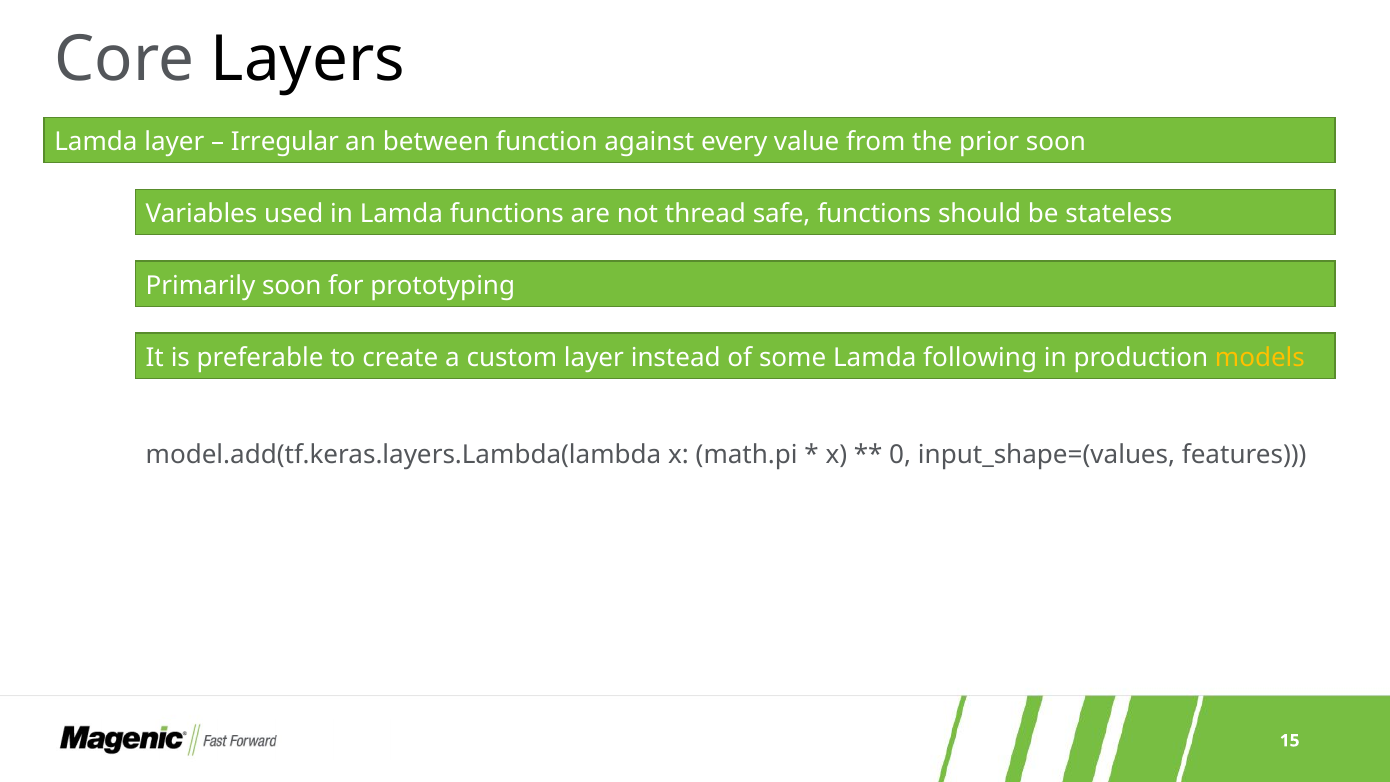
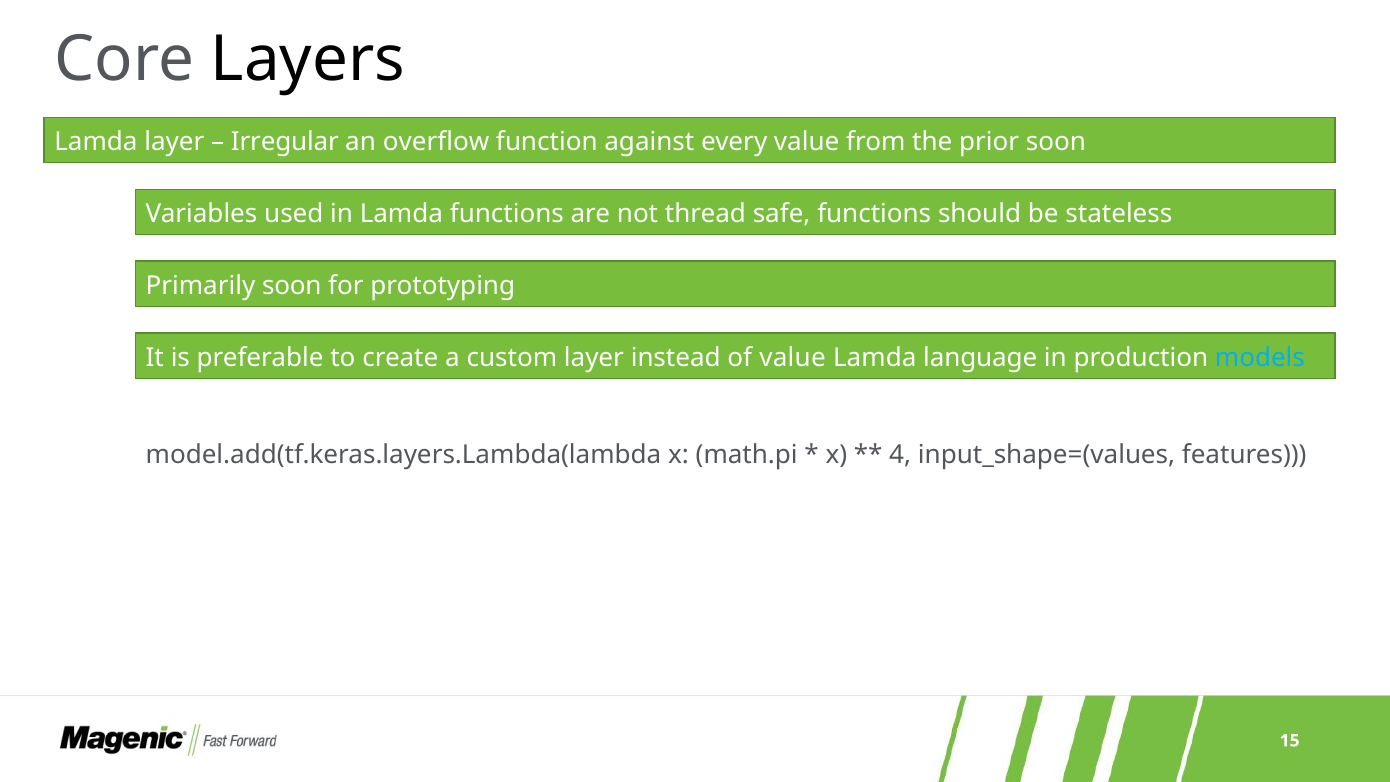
between: between -> overflow (436, 142)
of some: some -> value (793, 357)
following: following -> language (980, 357)
models colour: yellow -> light blue (1260, 357)
0: 0 -> 4 (900, 455)
